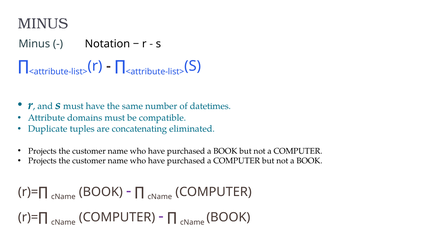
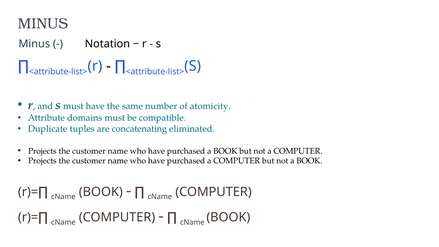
datetimes: datetimes -> atomicity (210, 106)
